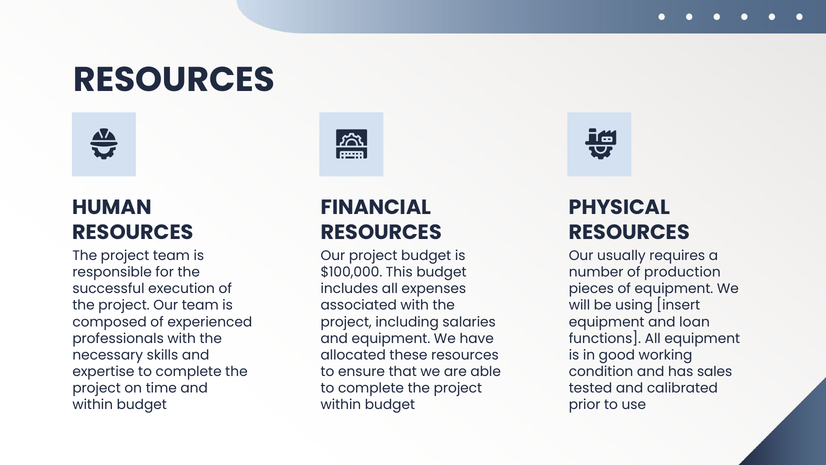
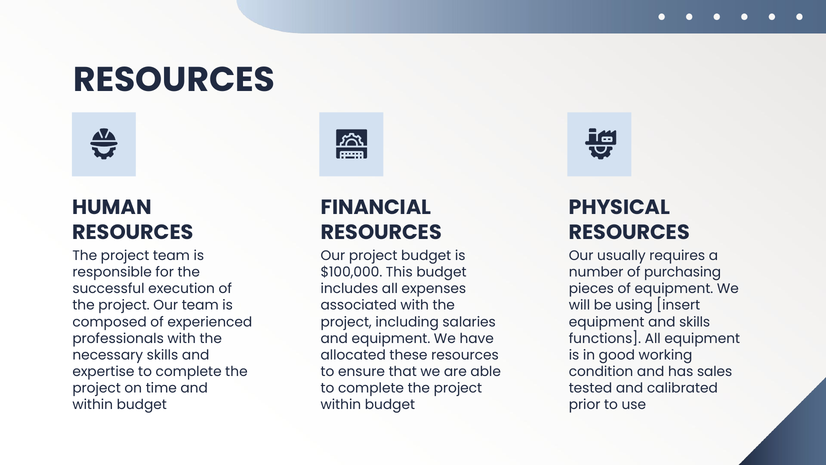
production: production -> purchasing (683, 272)
and loan: loan -> skills (695, 322)
